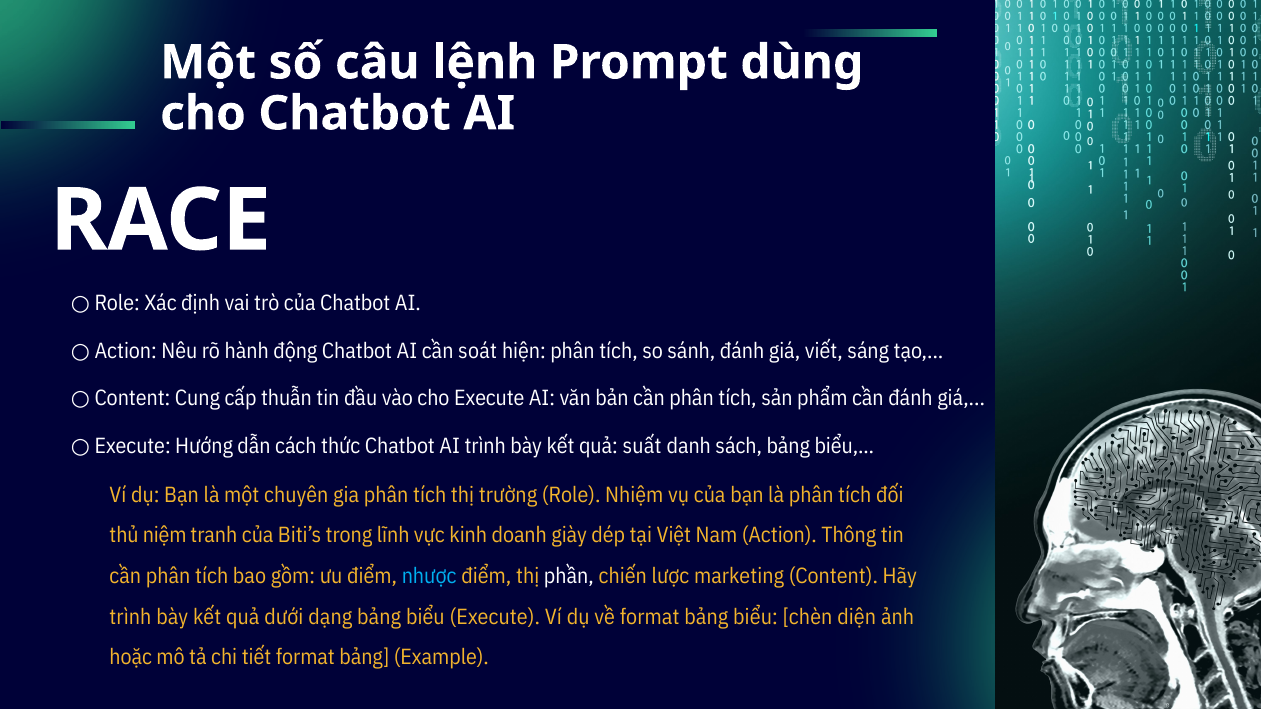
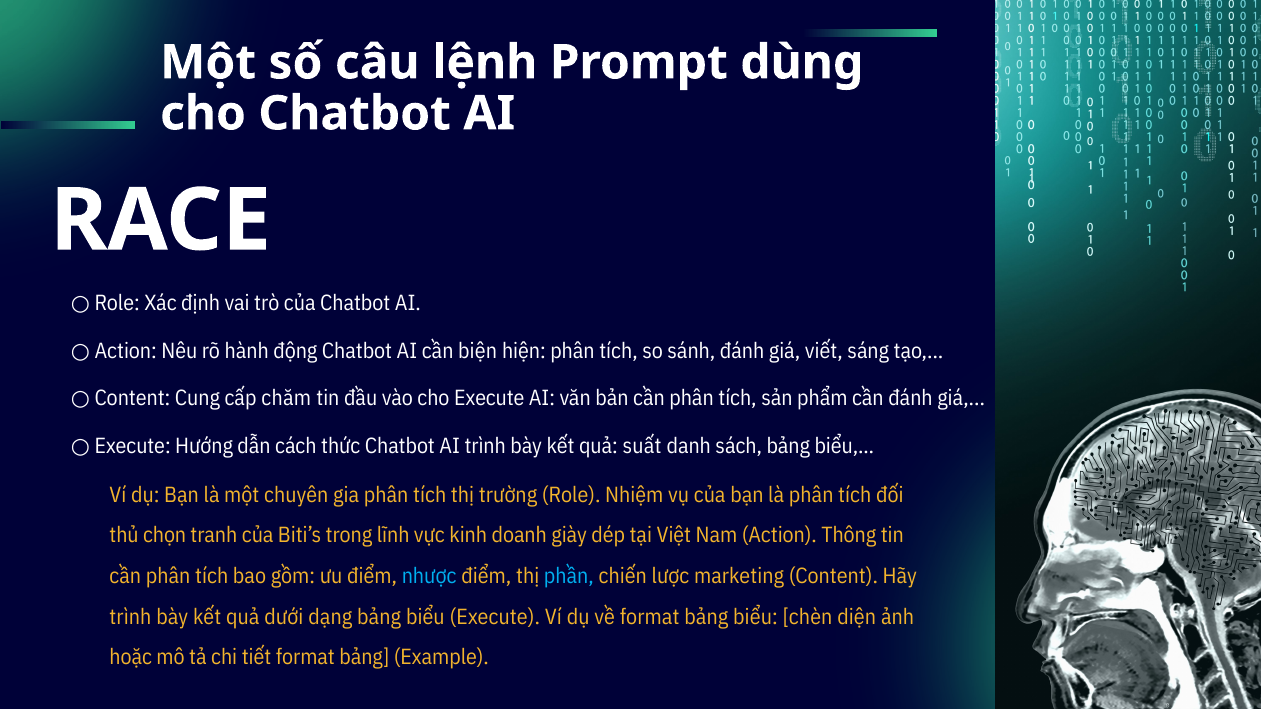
soát: soát -> biện (478, 351)
thuẫn: thuẫn -> chăm (286, 399)
niệm: niệm -> chọn (165, 536)
phần colour: white -> light blue (569, 576)
